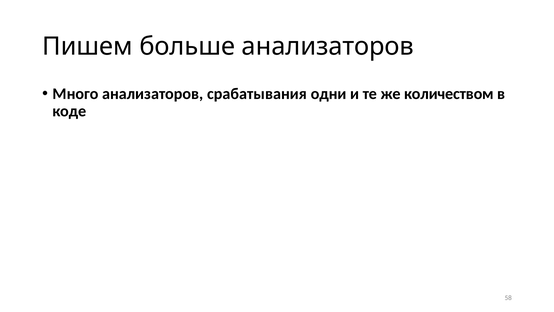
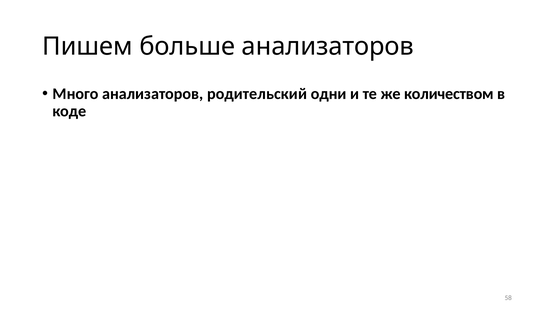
срабатывания: срабатывания -> родительский (257, 94)
